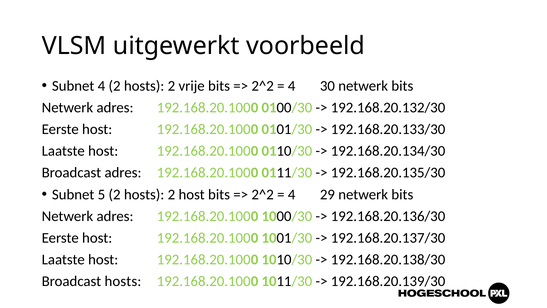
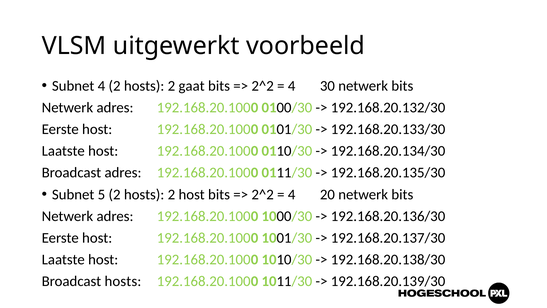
vrije: vrije -> gaat (192, 86)
29: 29 -> 20 (327, 194)
